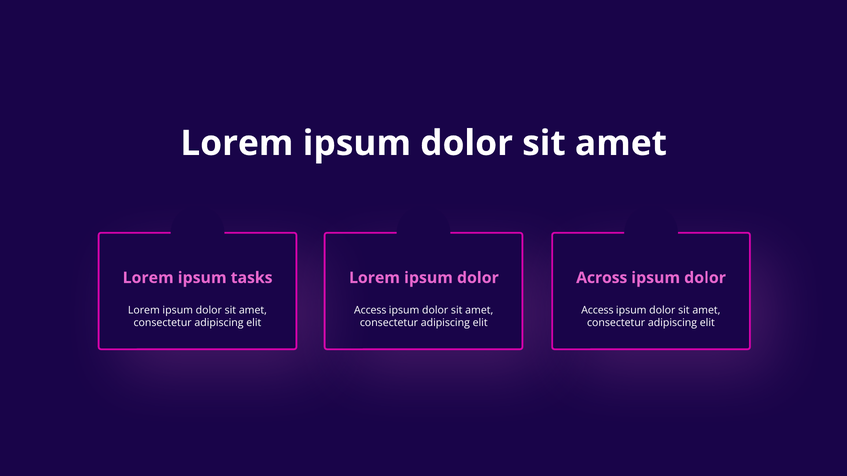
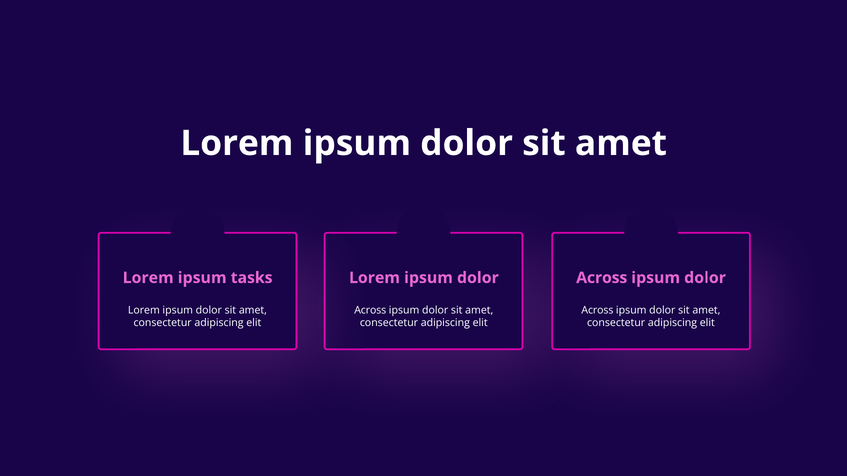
Access: Access -> Across (370, 310)
Access: Access -> Across (597, 310)
